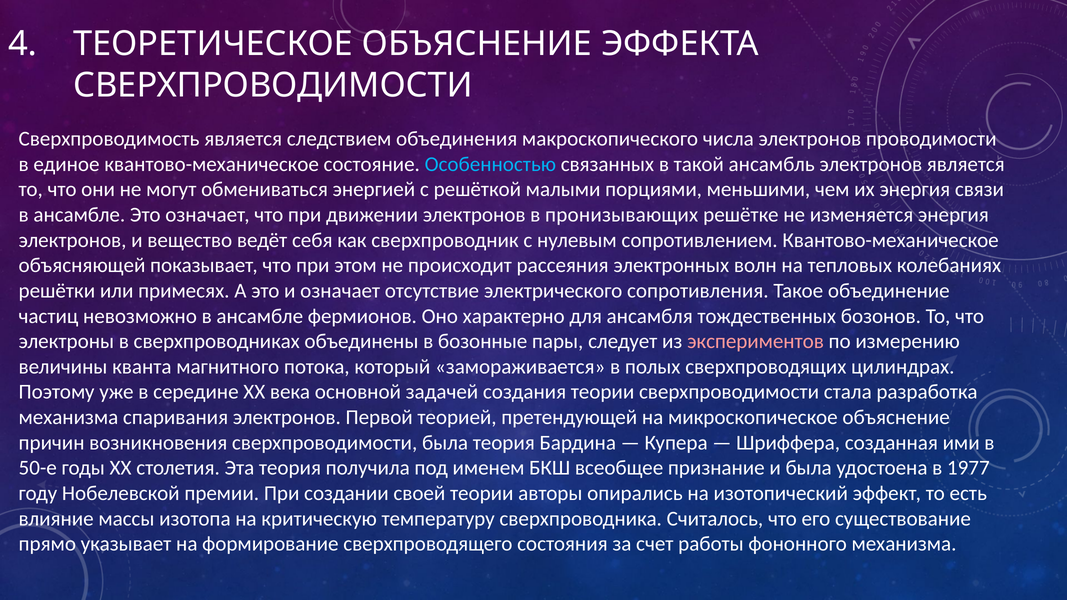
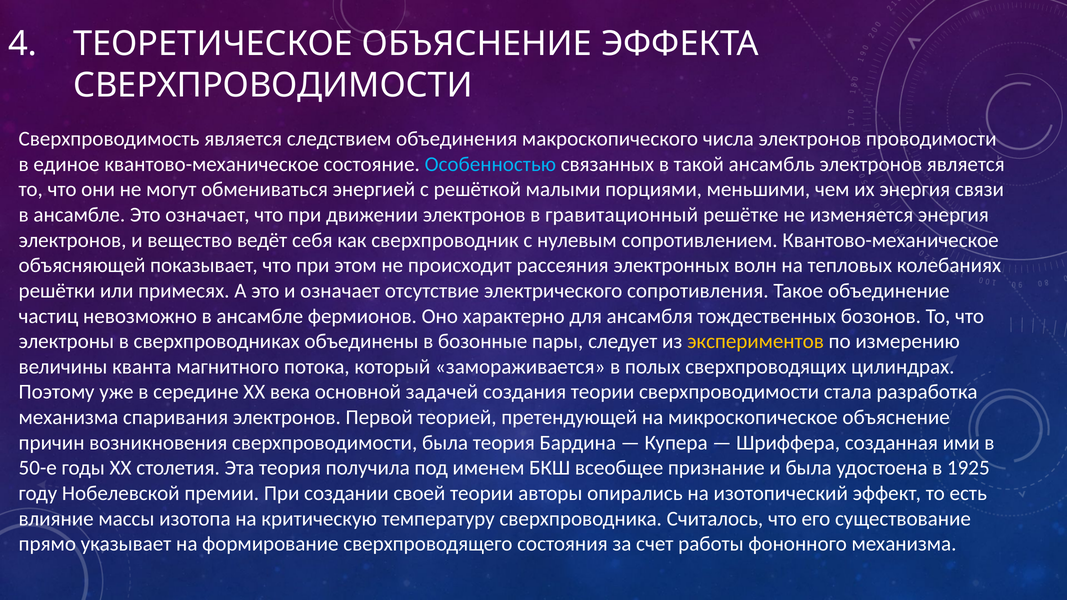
пронизывающих: пронизывающих -> гравитационный (622, 215)
экспериментов colour: pink -> yellow (756, 341)
1977: 1977 -> 1925 (968, 468)
